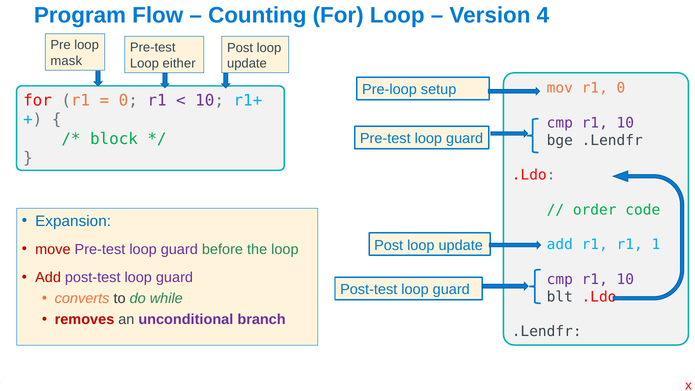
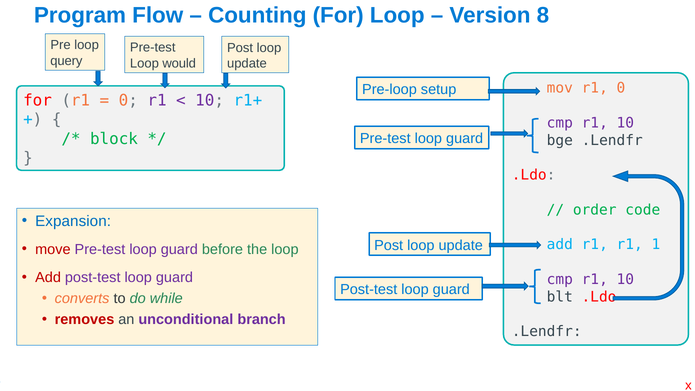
Version 4: 4 -> 8 (543, 16)
mask: mask -> query (66, 61)
either: either -> would (179, 63)
